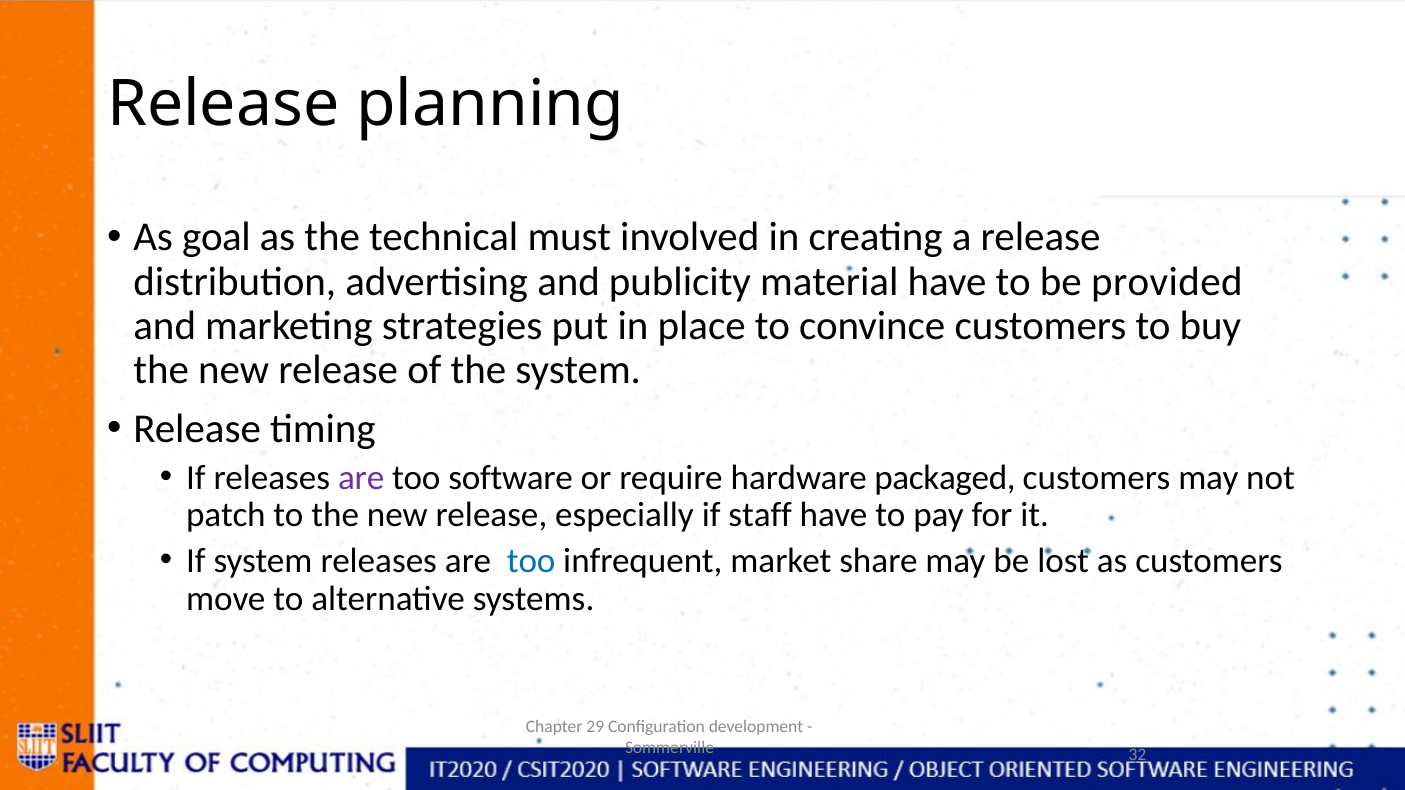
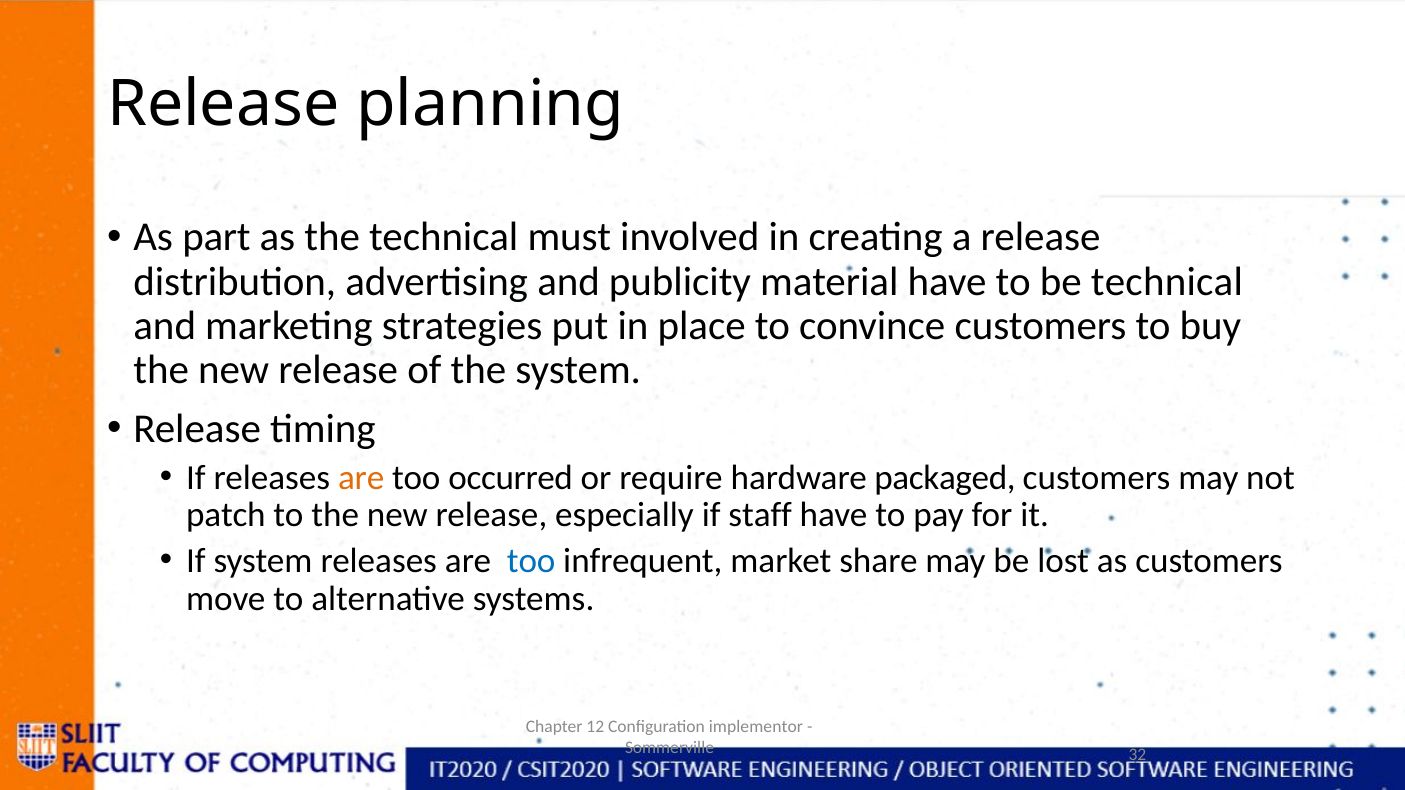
goal: goal -> part (216, 238)
be provided: provided -> technical (1167, 282)
are colour: purple -> orange (361, 478)
software: software -> occurred (511, 478)
29: 29 -> 12 (595, 727)
development: development -> implementor (756, 727)
